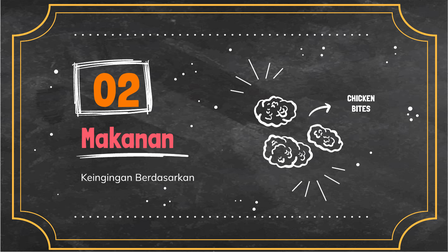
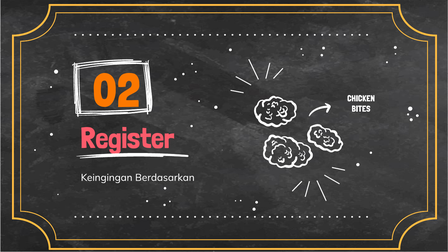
Makanan: Makanan -> Register (128, 138)
